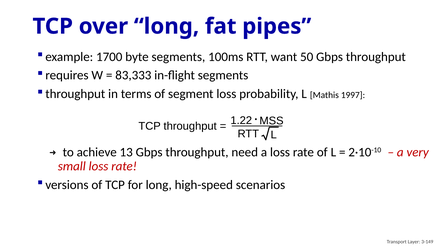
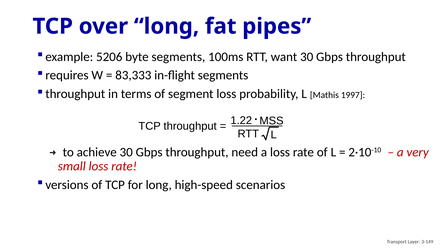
1700: 1700 -> 5206 (109, 57)
want 50: 50 -> 30 (307, 57)
achieve 13: 13 -> 30 (126, 152)
